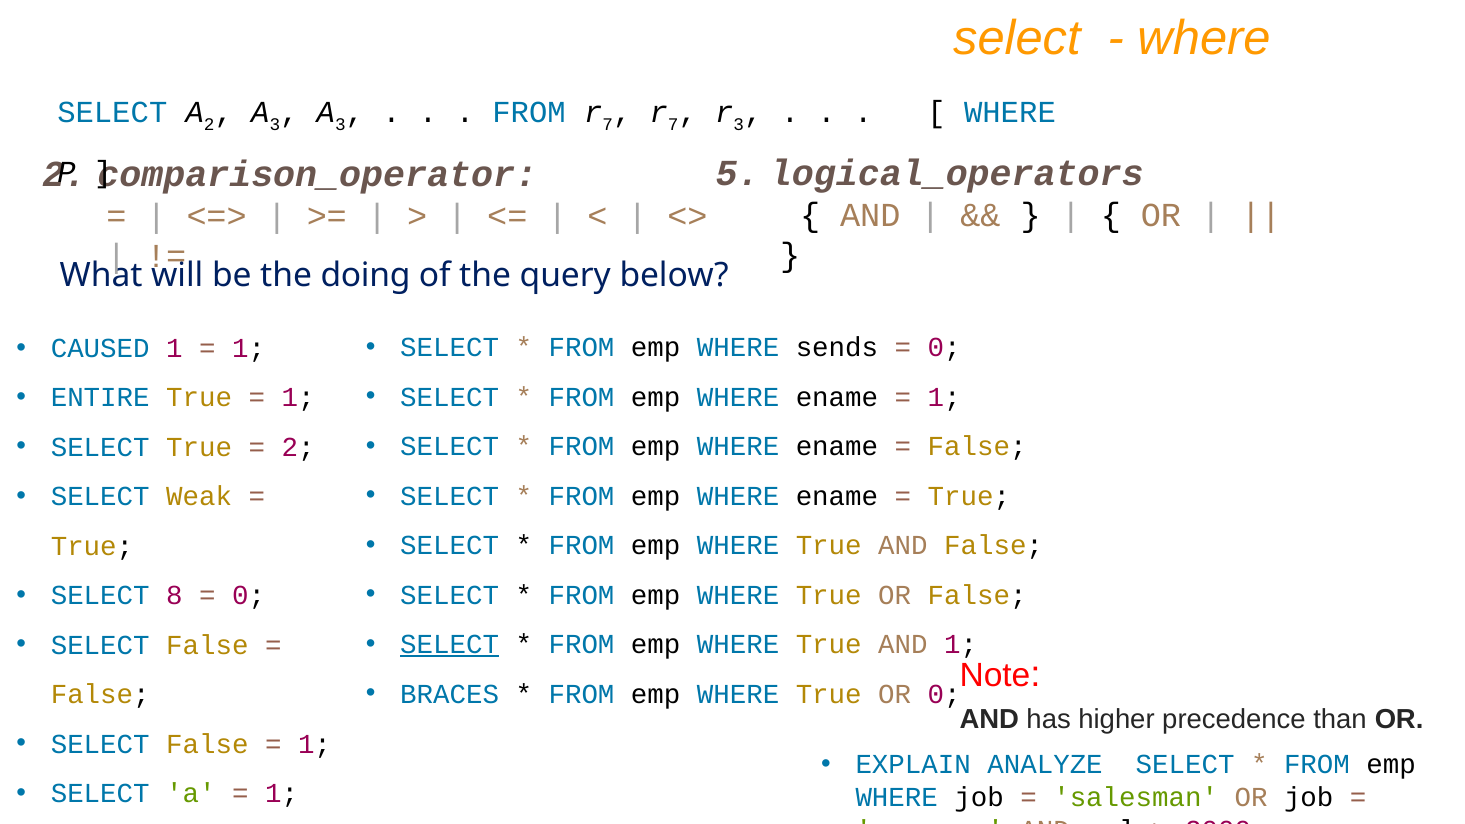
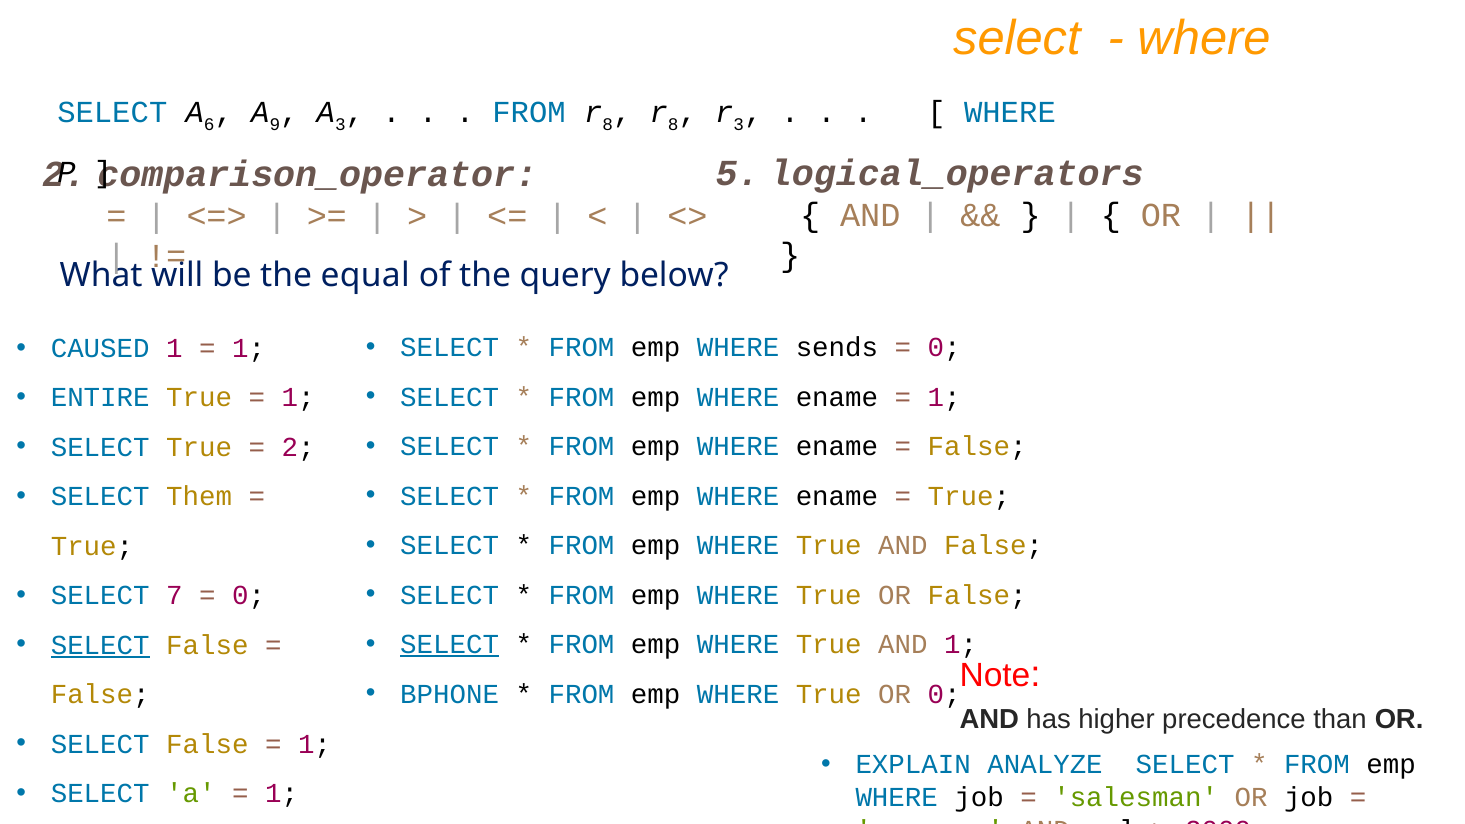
A 2: 2 -> 6 (209, 124)
3: 3 -> 9 (275, 124)
7: 7 -> 8 (608, 124)
7: 7 -> 8 (673, 124)
doing: doing -> equal (365, 276)
Weak: Weak -> Them (199, 497)
8: 8 -> 7 (174, 596)
SELECT underline: none -> present (100, 645)
BRACES: BRACES -> BPHONE (450, 694)
